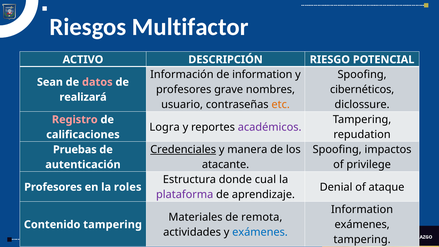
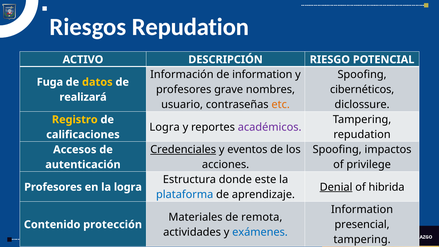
Riesgos Multifactor: Multifactor -> Repudation (190, 27)
Sean: Sean -> Fuga (50, 82)
datos colour: pink -> yellow (97, 82)
Registro colour: pink -> yellow (75, 120)
manera: manera -> eventos (247, 150)
Pruebas: Pruebas -> Accesos (75, 150)
atacante: atacante -> acciones (226, 165)
cual: cual -> este (266, 180)
Denial underline: none -> present (336, 187)
ataque: ataque -> hibrida (387, 187)
la roles: roles -> logra (128, 187)
plataforma colour: purple -> blue (185, 195)
exámenes: exámenes -> presencial (362, 225)
Contenido tampering: tampering -> protección (113, 225)
